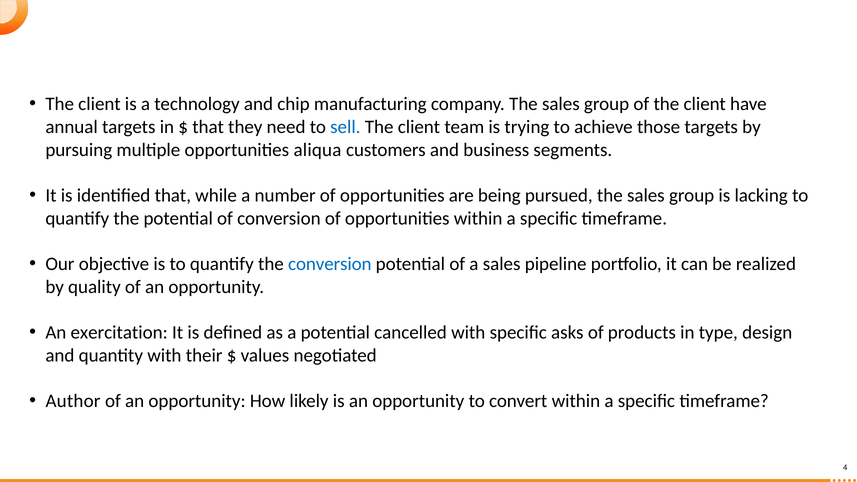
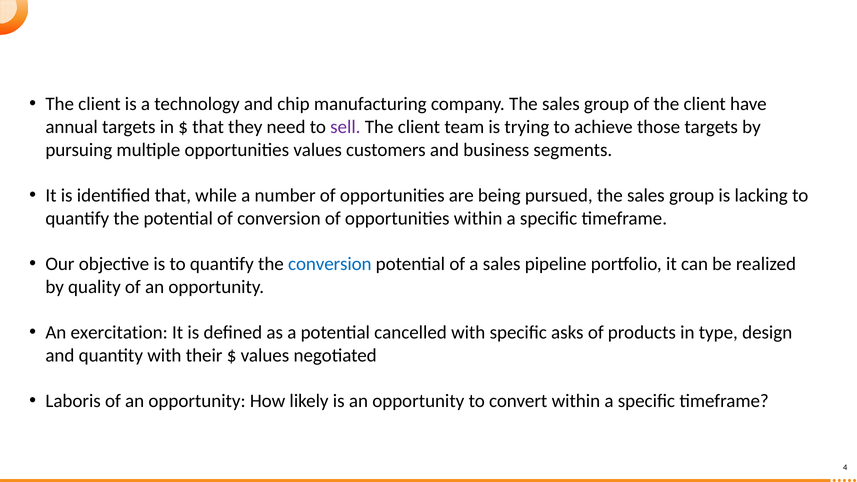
sell colour: blue -> purple (345, 127)
opportunities aliqua: aliqua -> values (318, 150)
Author: Author -> Laboris (73, 401)
